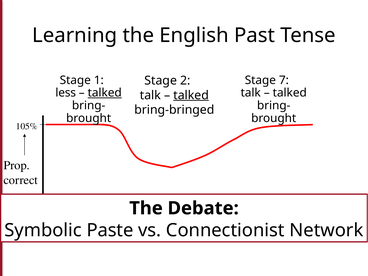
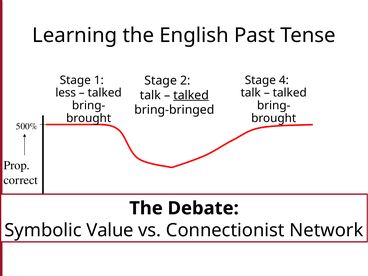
7: 7 -> 4 (284, 80)
talked underline: present -> none (105, 93)
105%: 105% -> 500% (27, 126)
Paste: Paste -> Value (110, 230)
